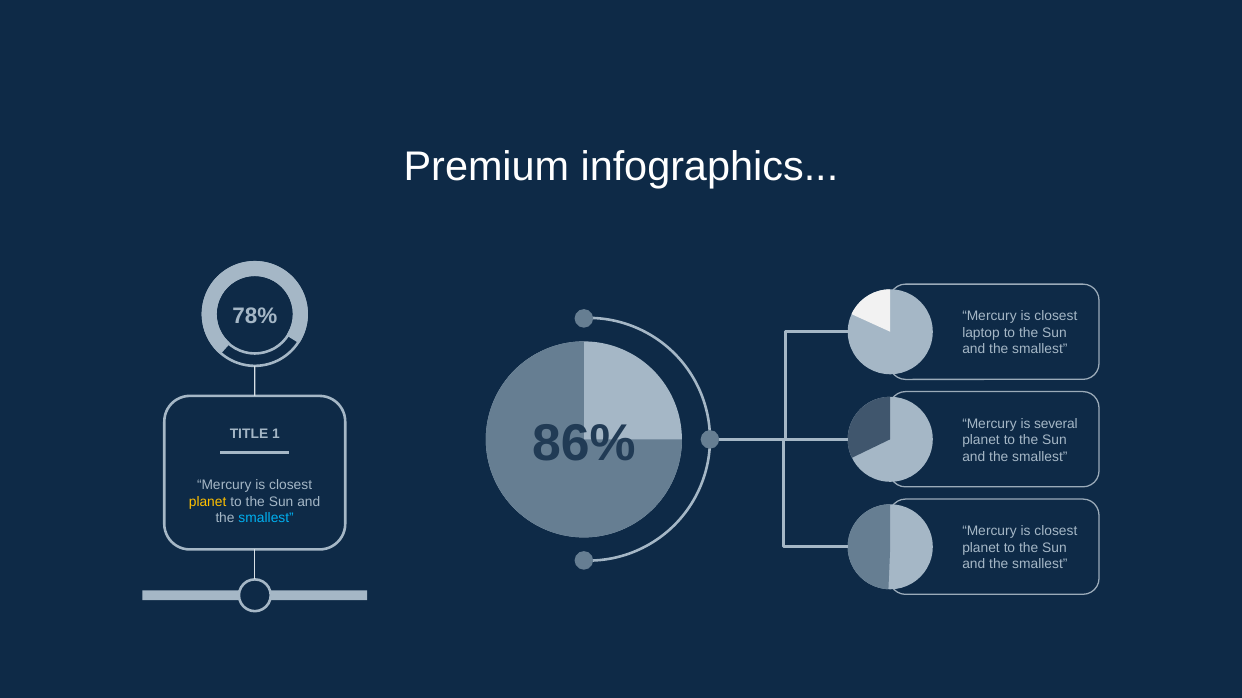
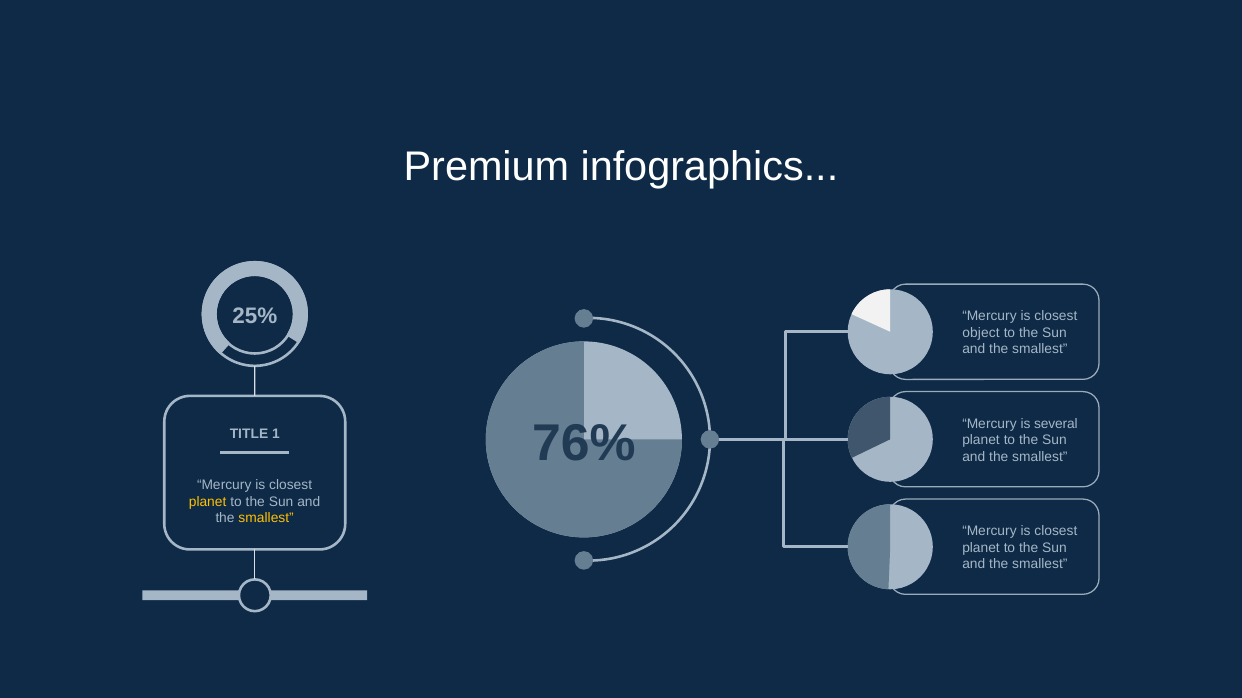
78%: 78% -> 25% (255, 316)
laptop: laptop -> object (981, 333)
86%: 86% -> 76% (584, 443)
smallest colour: light blue -> yellow (266, 519)
